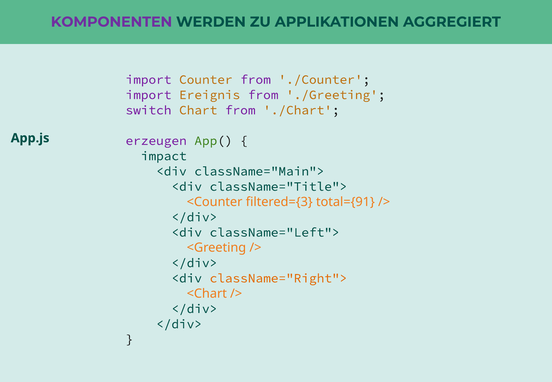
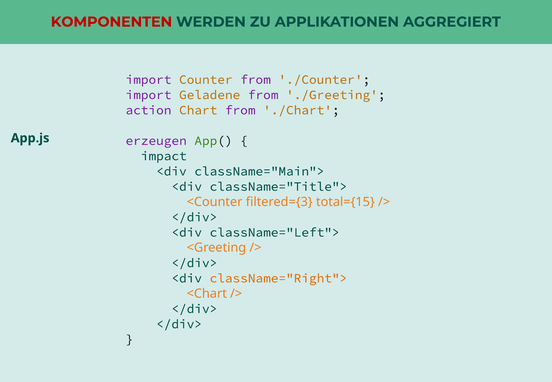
KOMPONENTEN colour: purple -> red (111, 22)
Ereignis: Ereignis -> Geladene (210, 95)
switch: switch -> action (149, 110)
total={91: total={91 -> total={15 (345, 202)
